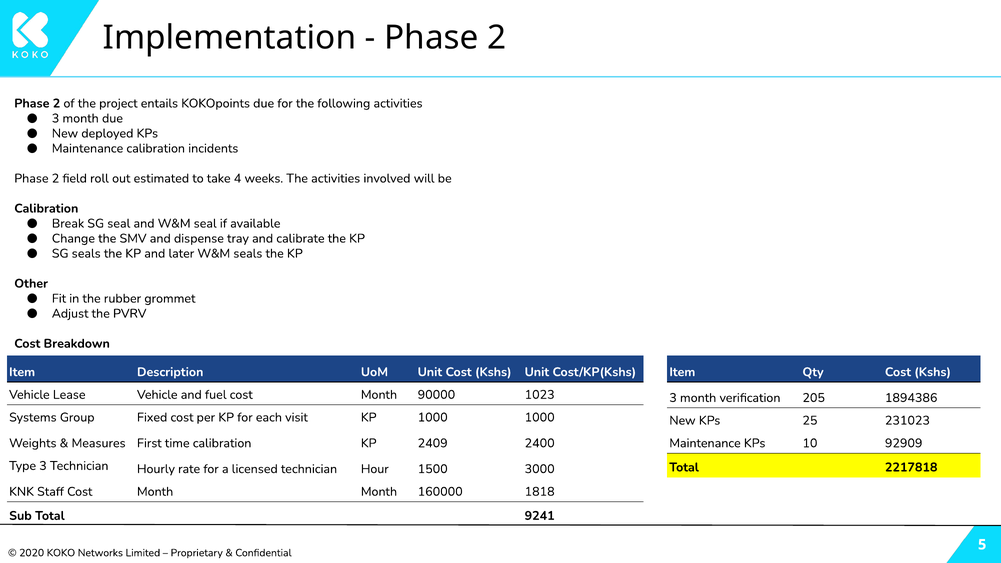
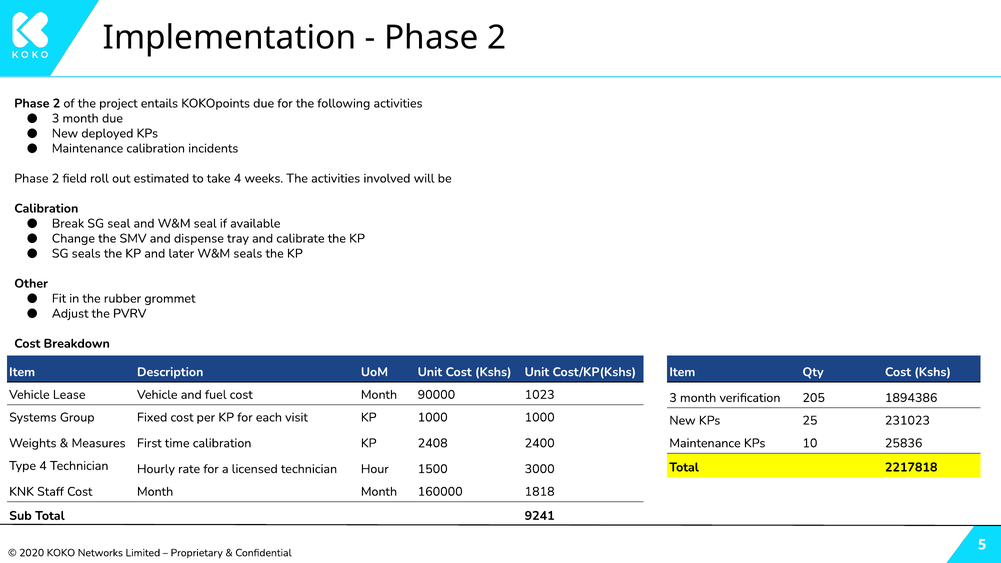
2409: 2409 -> 2408 (433, 443)
92909: 92909 -> 25836 (904, 443)
Type 3: 3 -> 4 (43, 466)
